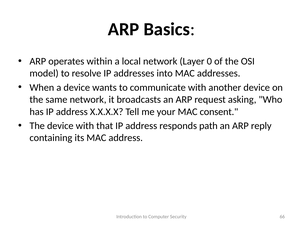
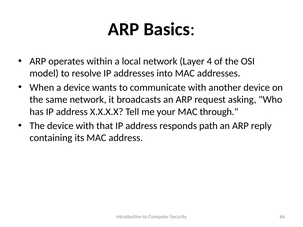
0: 0 -> 4 (209, 61)
consent: consent -> through (219, 112)
